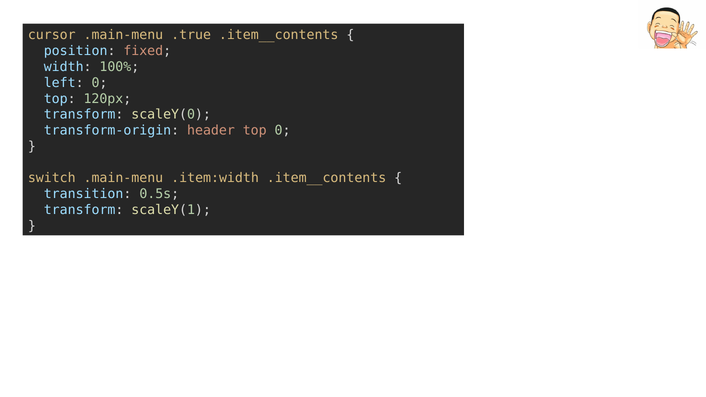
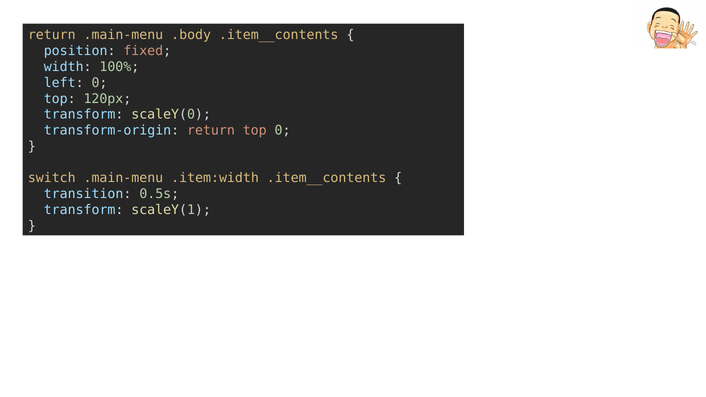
cursor: cursor -> return (52, 35)
.true: .true -> .body (191, 35)
transform-origin header: header -> return (211, 130)
